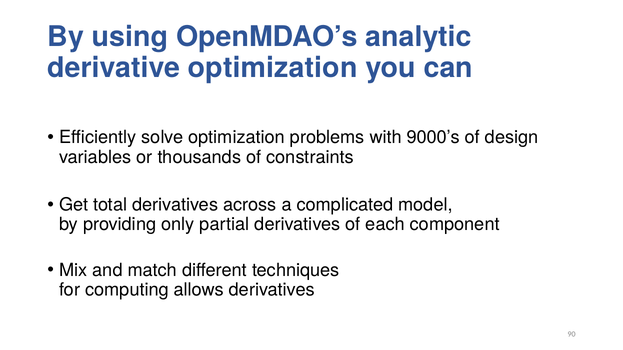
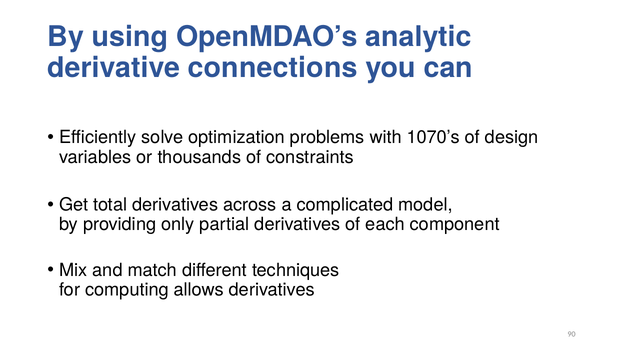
derivative optimization: optimization -> connections (273, 68)
9000’s: 9000’s -> 1070’s (433, 138)
